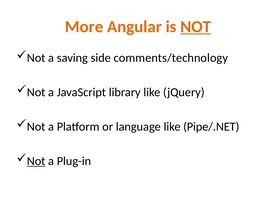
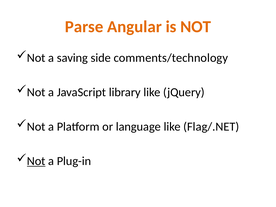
More: More -> Parse (84, 27)
NOT underline: present -> none (196, 27)
Pipe/.NET: Pipe/.NET -> Flag/.NET (211, 127)
